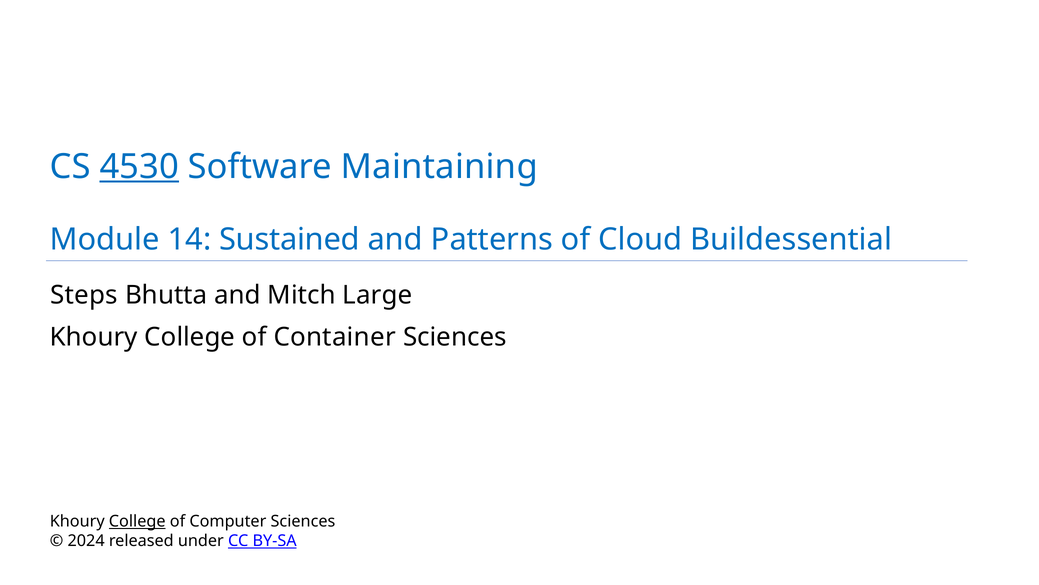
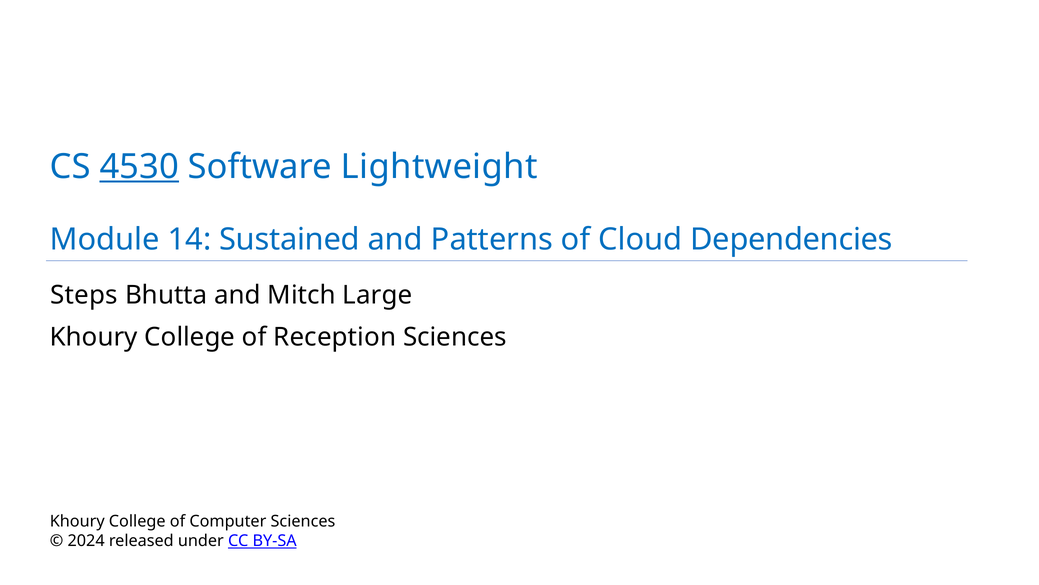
Maintaining: Maintaining -> Lightweight (439, 167)
Buildessential: Buildessential -> Dependencies (791, 239)
Container: Container -> Reception (335, 337)
College underline: present -> none (137, 521)
